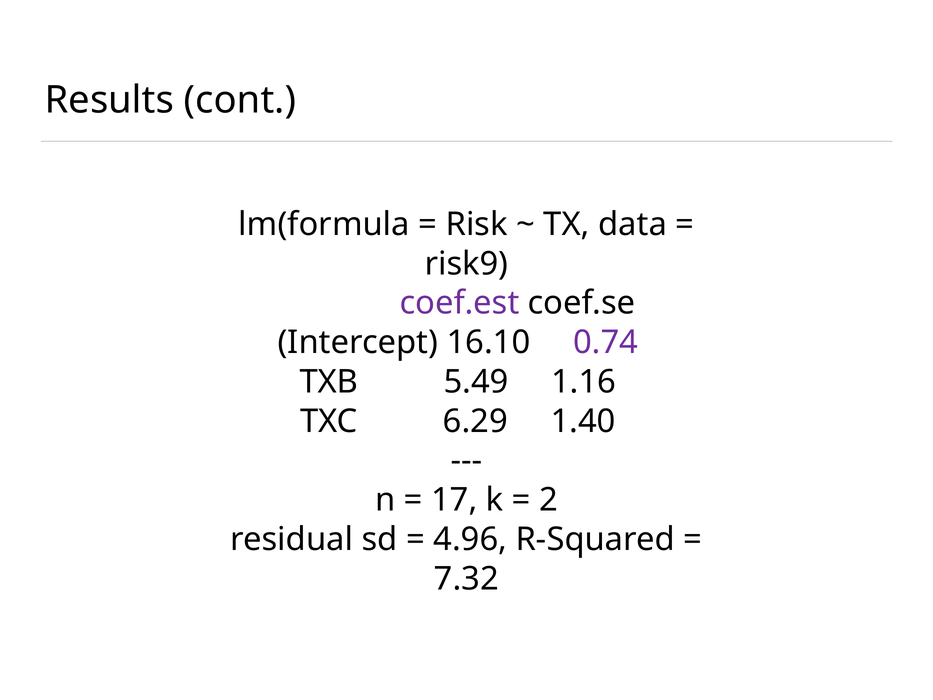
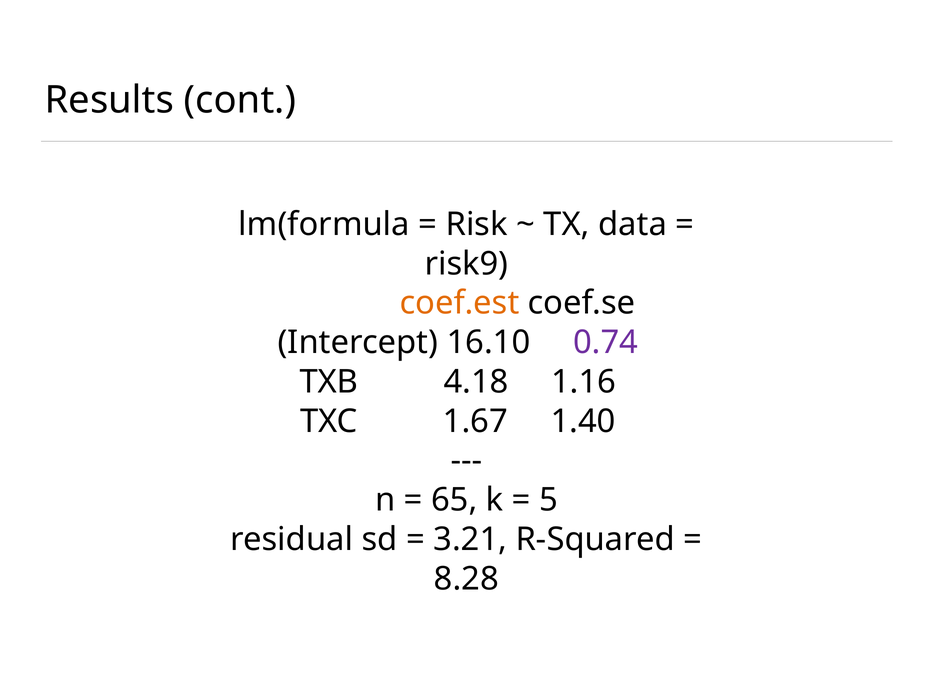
coef.est colour: purple -> orange (460, 303)
5.49: 5.49 -> 4.18 (476, 382)
6.29: 6.29 -> 1.67 (475, 421)
17: 17 -> 65 (454, 500)
2: 2 -> 5 (549, 500)
4.96: 4.96 -> 3.21 (470, 539)
7.32: 7.32 -> 8.28 (466, 578)
